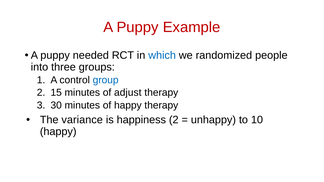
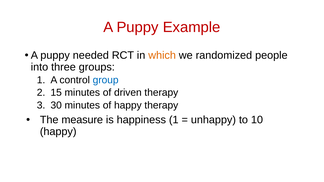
which colour: blue -> orange (162, 56)
adjust: adjust -> driven (128, 93)
variance: variance -> measure (82, 120)
happiness 2: 2 -> 1 (174, 120)
